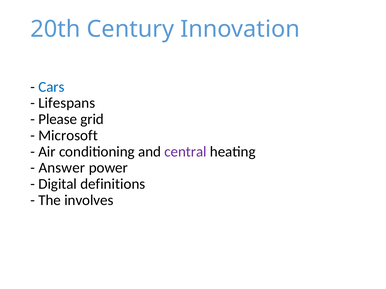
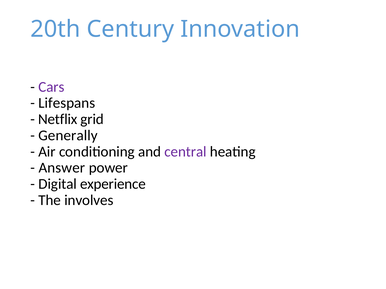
Cars colour: blue -> purple (51, 87)
Please: Please -> Netflix (58, 119)
Microsoft: Microsoft -> Generally (68, 136)
definitions: definitions -> experience (113, 184)
